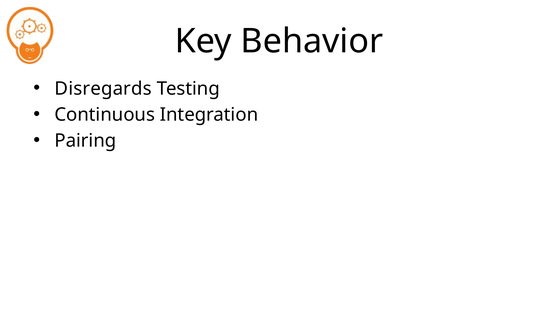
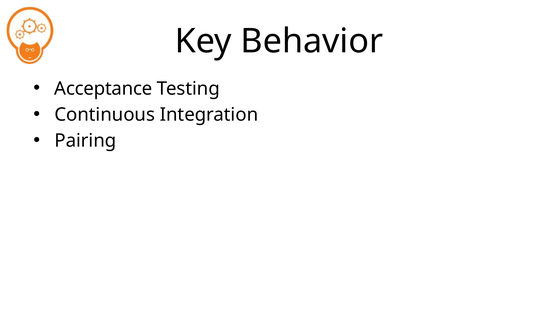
Disregards: Disregards -> Acceptance (103, 89)
